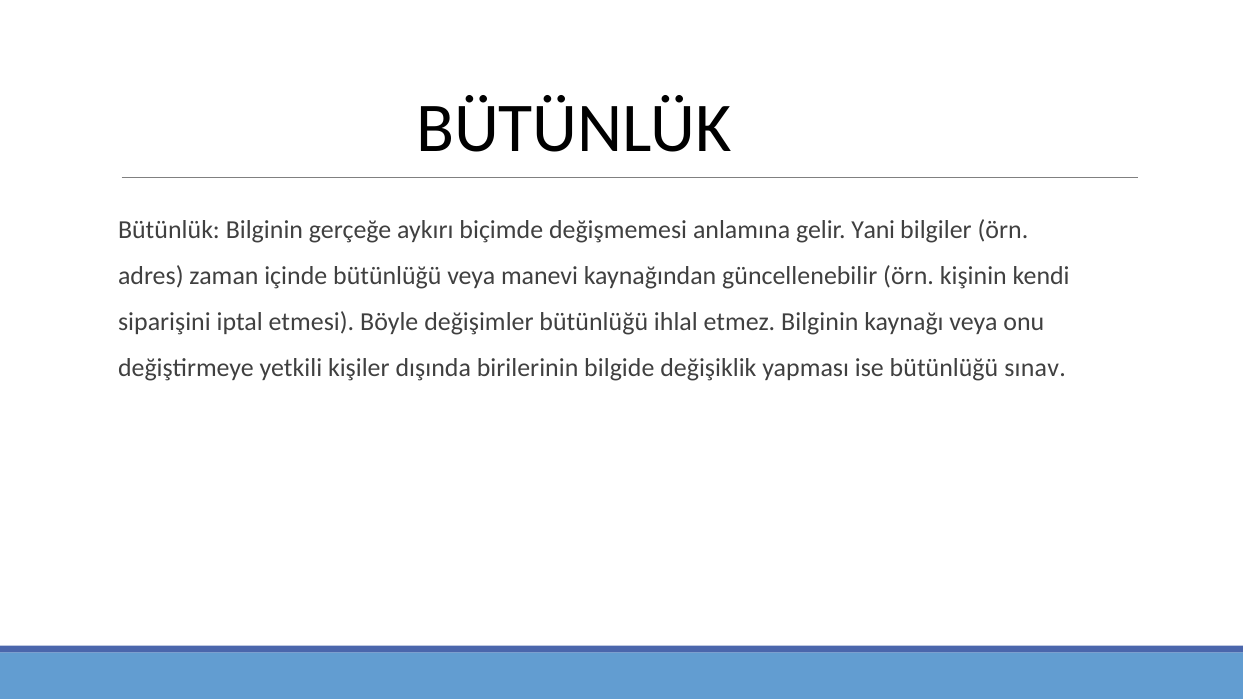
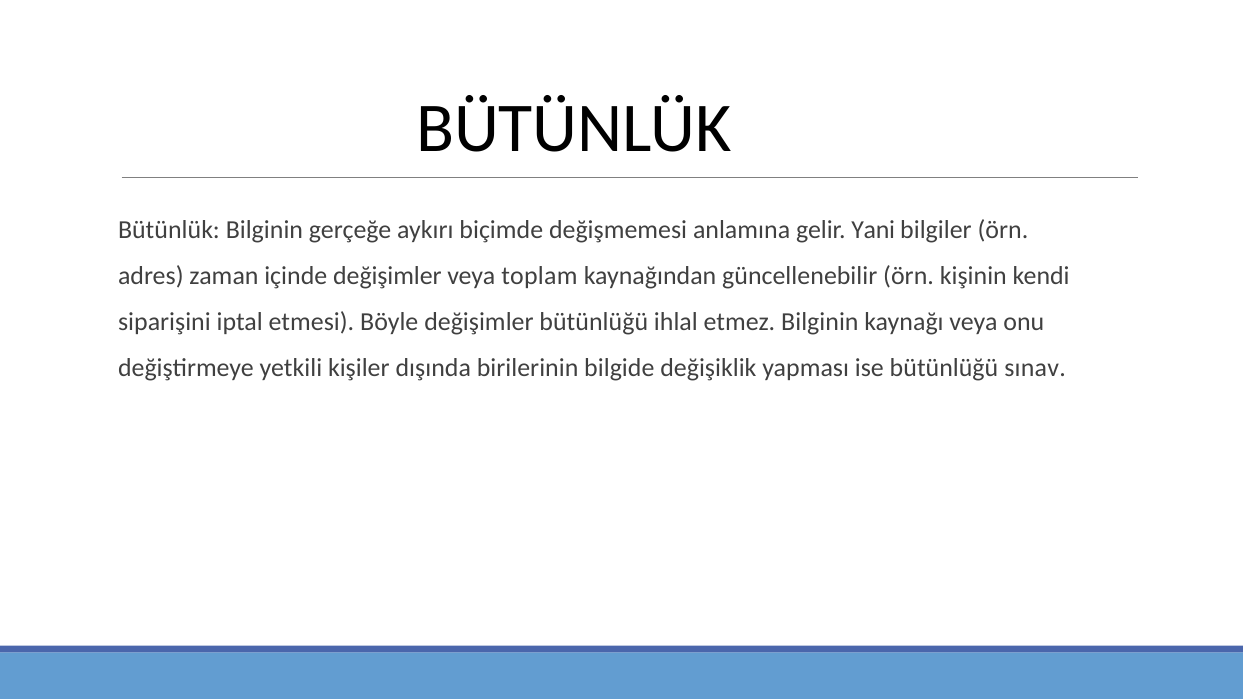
içinde bütünlüğü: bütünlüğü -> değişimler (387, 276)
manevi: manevi -> toplam (539, 276)
